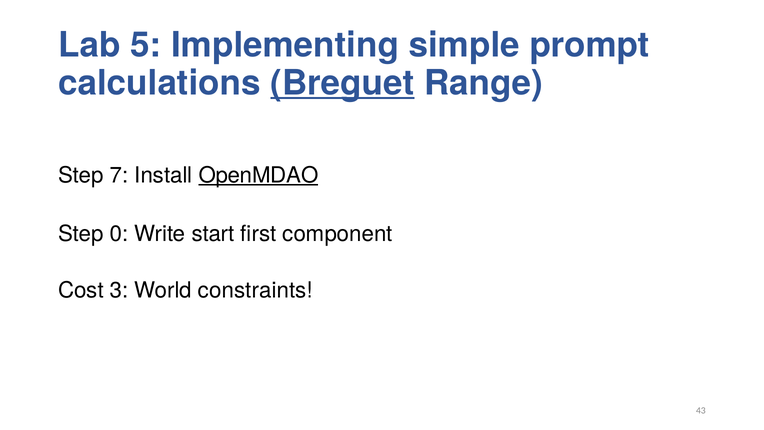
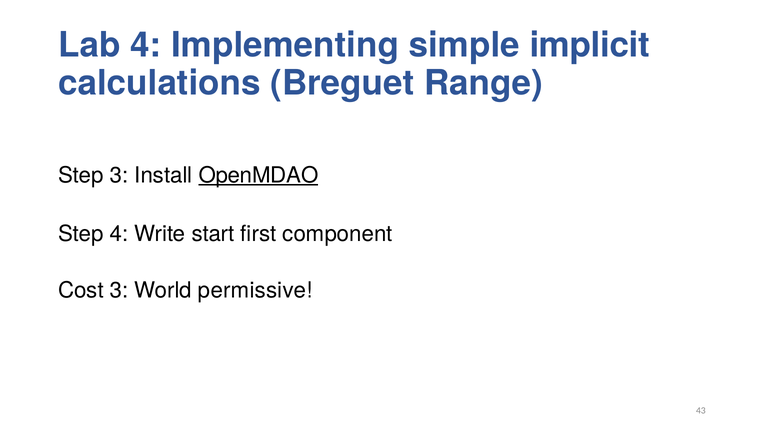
Lab 5: 5 -> 4 (146, 45)
prompt: prompt -> implicit (590, 45)
Breguet underline: present -> none (342, 83)
Step 7: 7 -> 3 (119, 175)
Step 0: 0 -> 4 (119, 234)
constraints: constraints -> permissive (255, 290)
